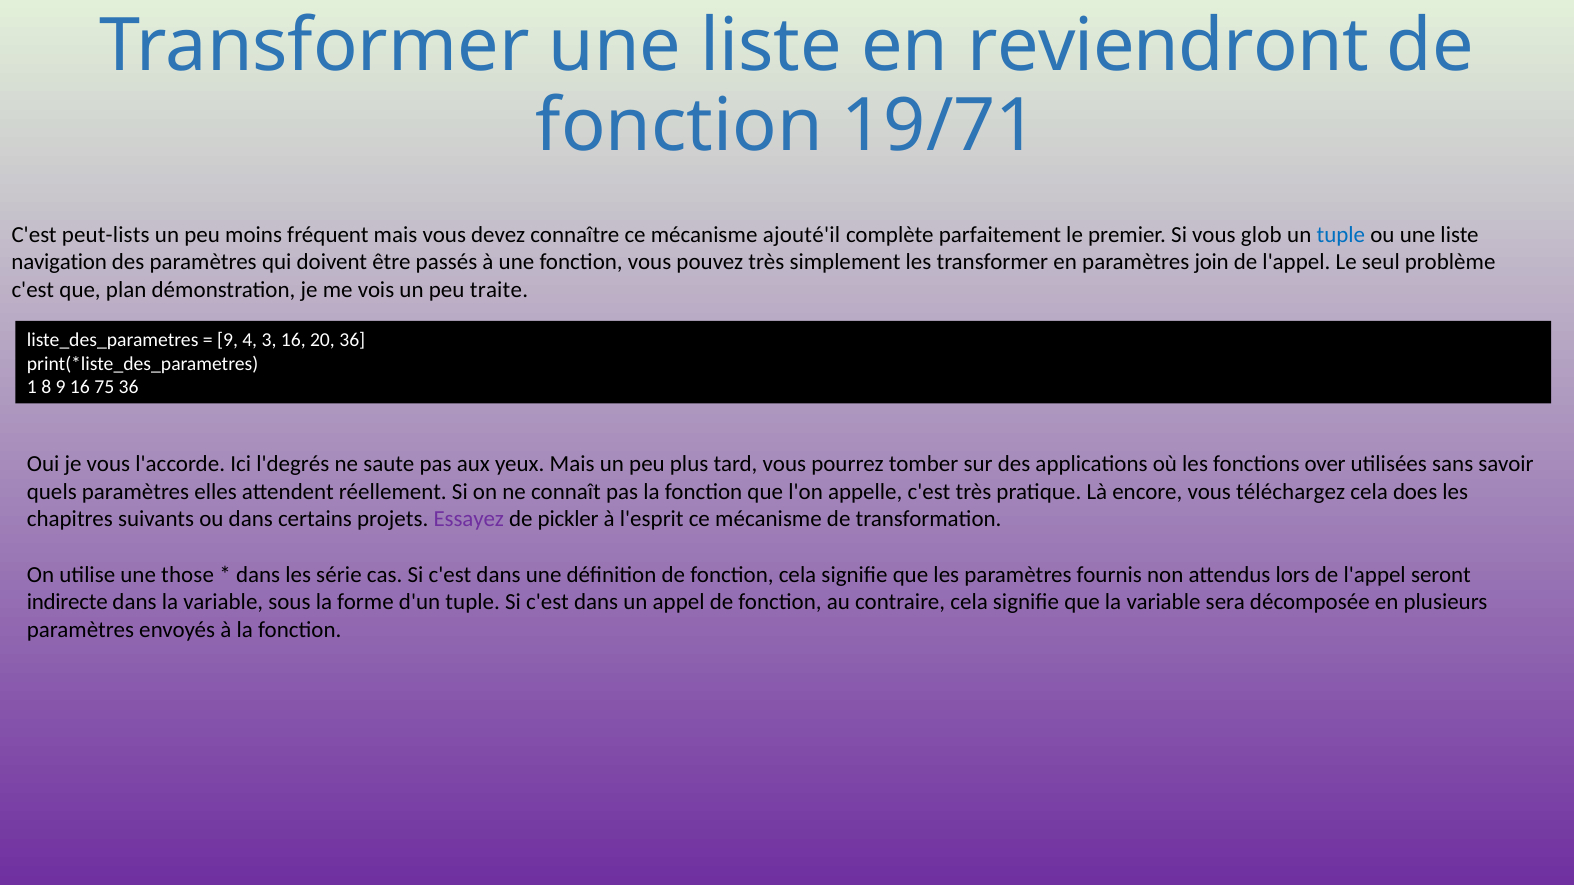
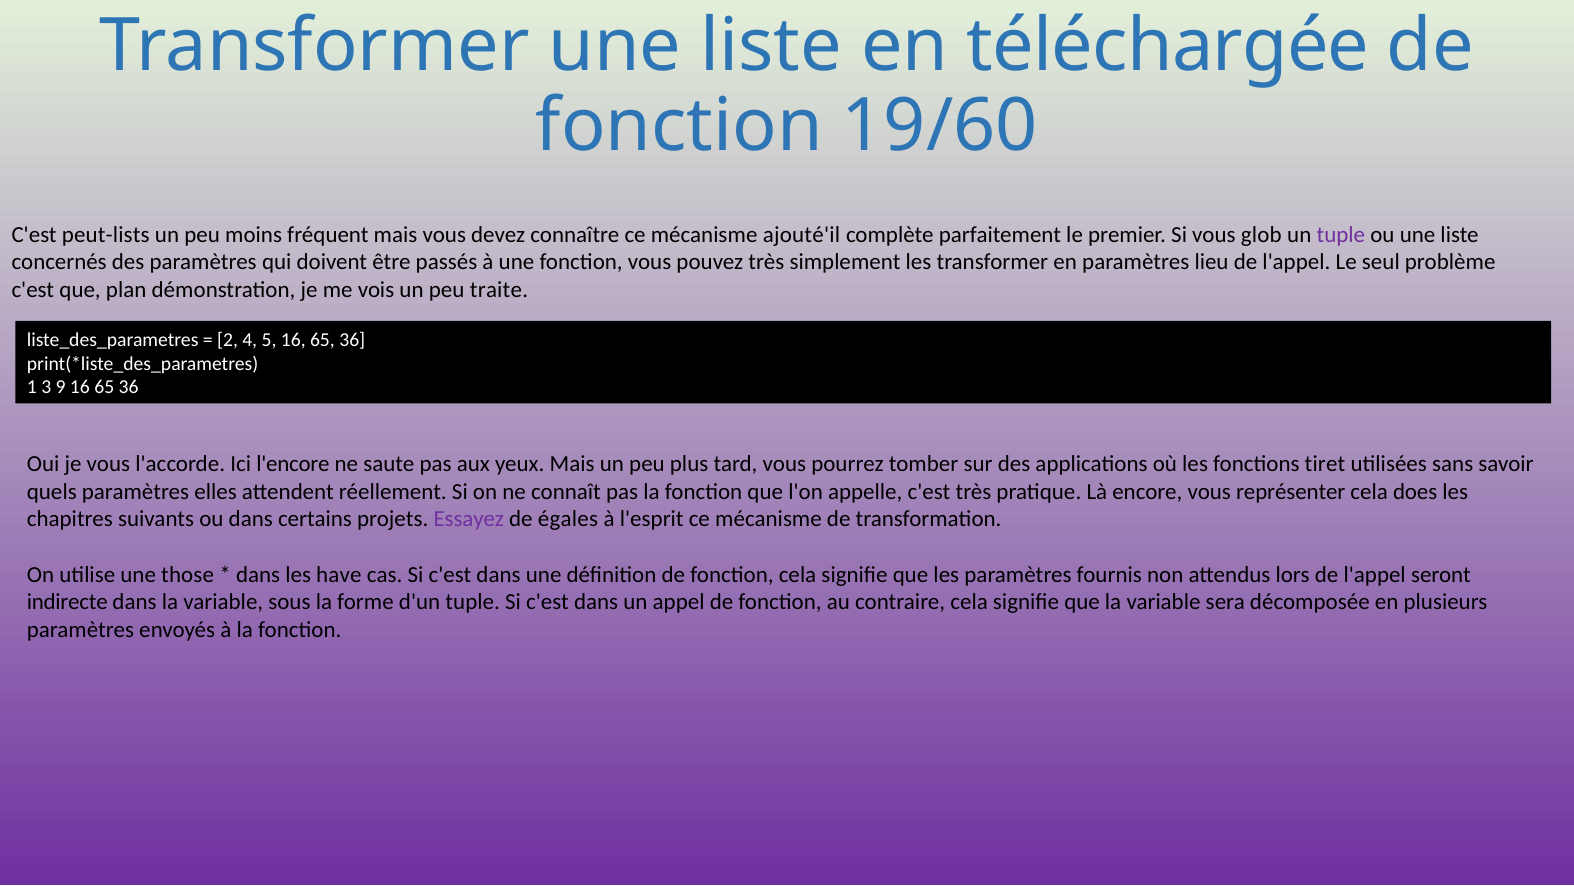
reviendront: reviendront -> téléchargée (1168, 46)
19/71: 19/71 -> 19/60 (940, 126)
tuple colour: blue -> purple (1341, 234)
navigation: navigation -> concernés (59, 262)
join: join -> lieu (1211, 262)
9: 9 -> 2 (228, 340)
3: 3 -> 5 (269, 340)
20: 20 -> 65 (322, 340)
8: 8 -> 3 (46, 387)
9 16 75: 75 -> 65 (104, 387)
l'degrés: l'degrés -> l'encore (293, 464)
over: over -> tiret (1325, 464)
téléchargez: téléchargez -> représenter (1291, 491)
pickler: pickler -> égales (568, 519)
série: série -> have (339, 574)
